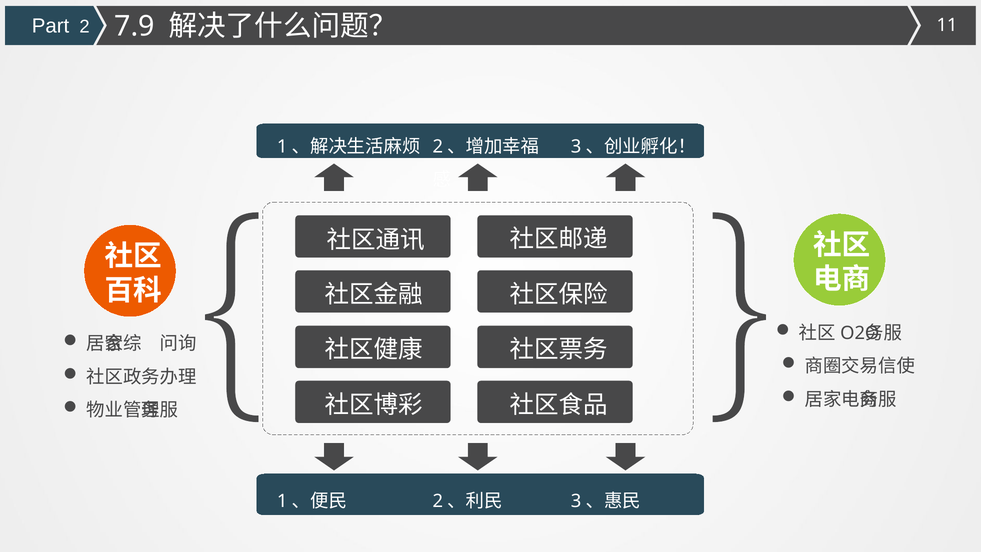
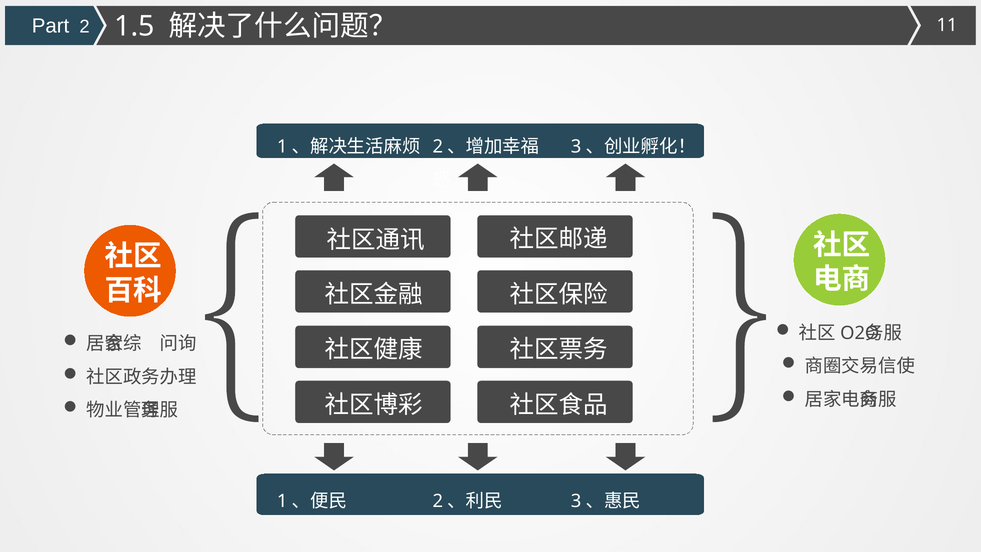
7.9: 7.9 -> 1.5 (134, 26)
